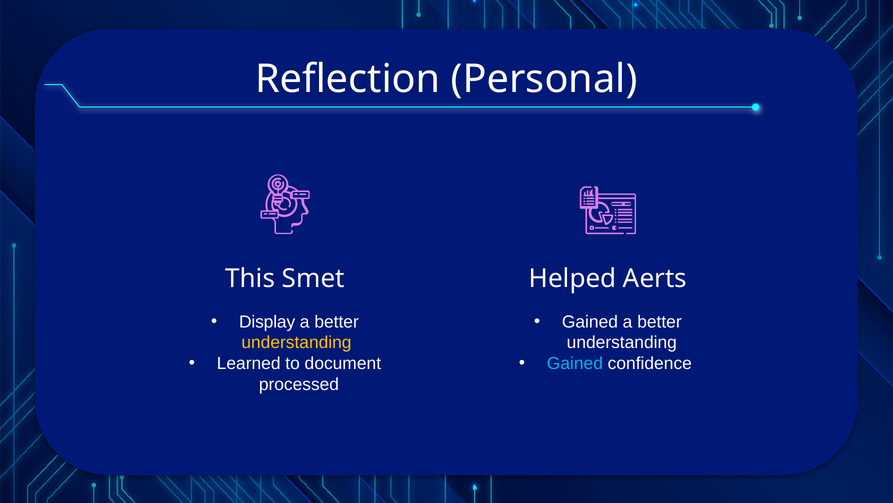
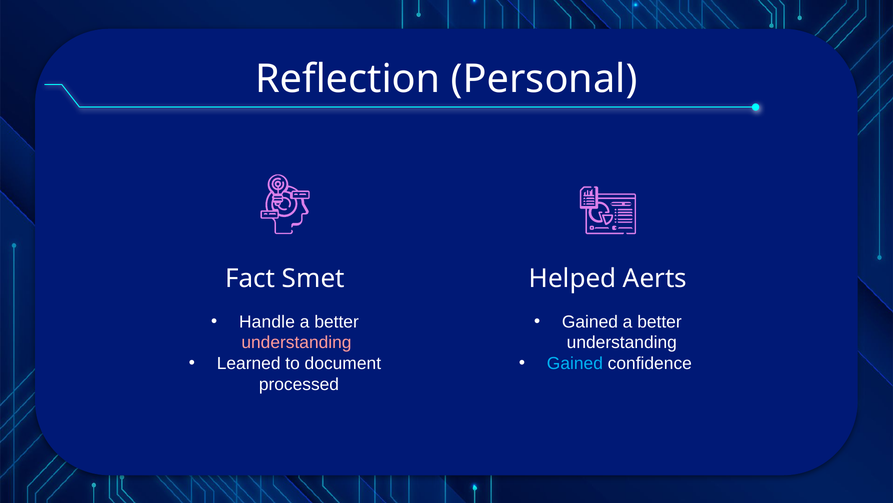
This: This -> Fact (250, 278)
Display: Display -> Handle (267, 321)
understanding colour: yellow -> pink (296, 342)
